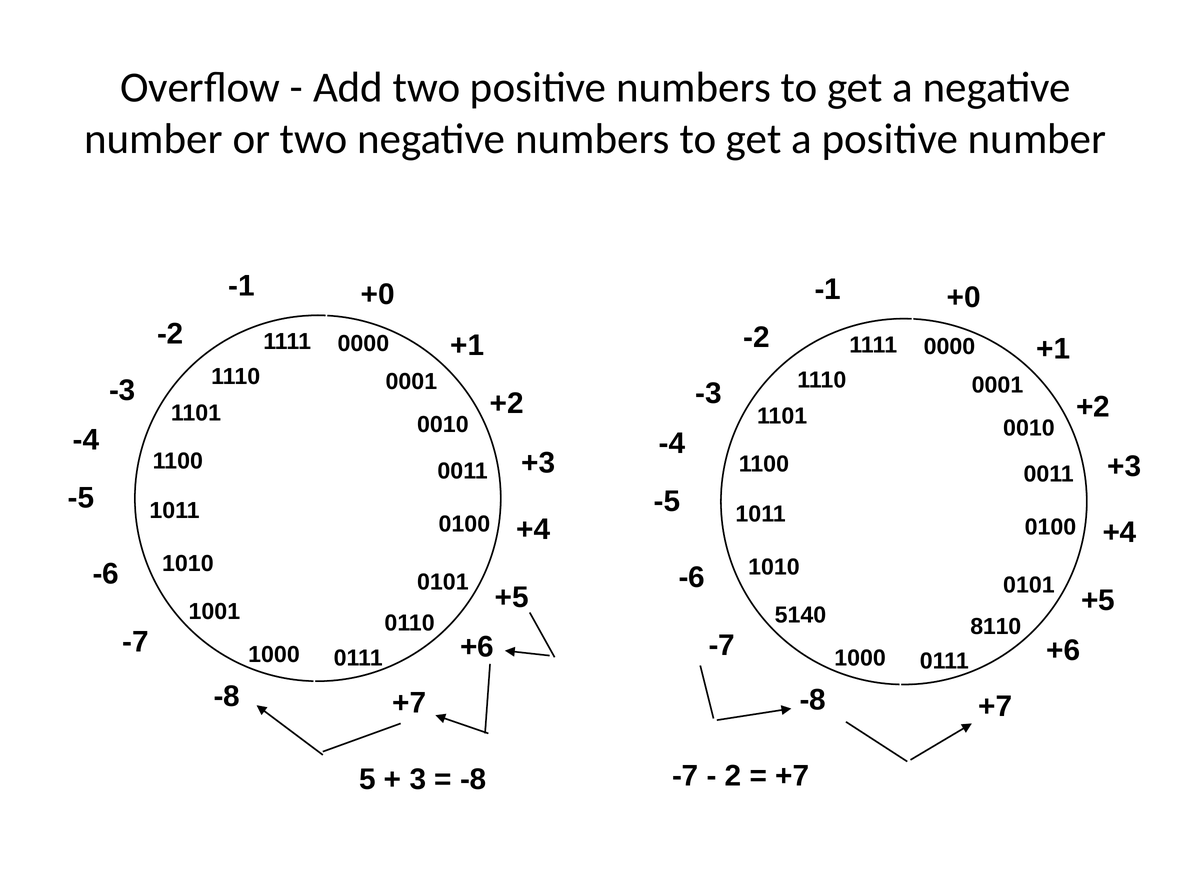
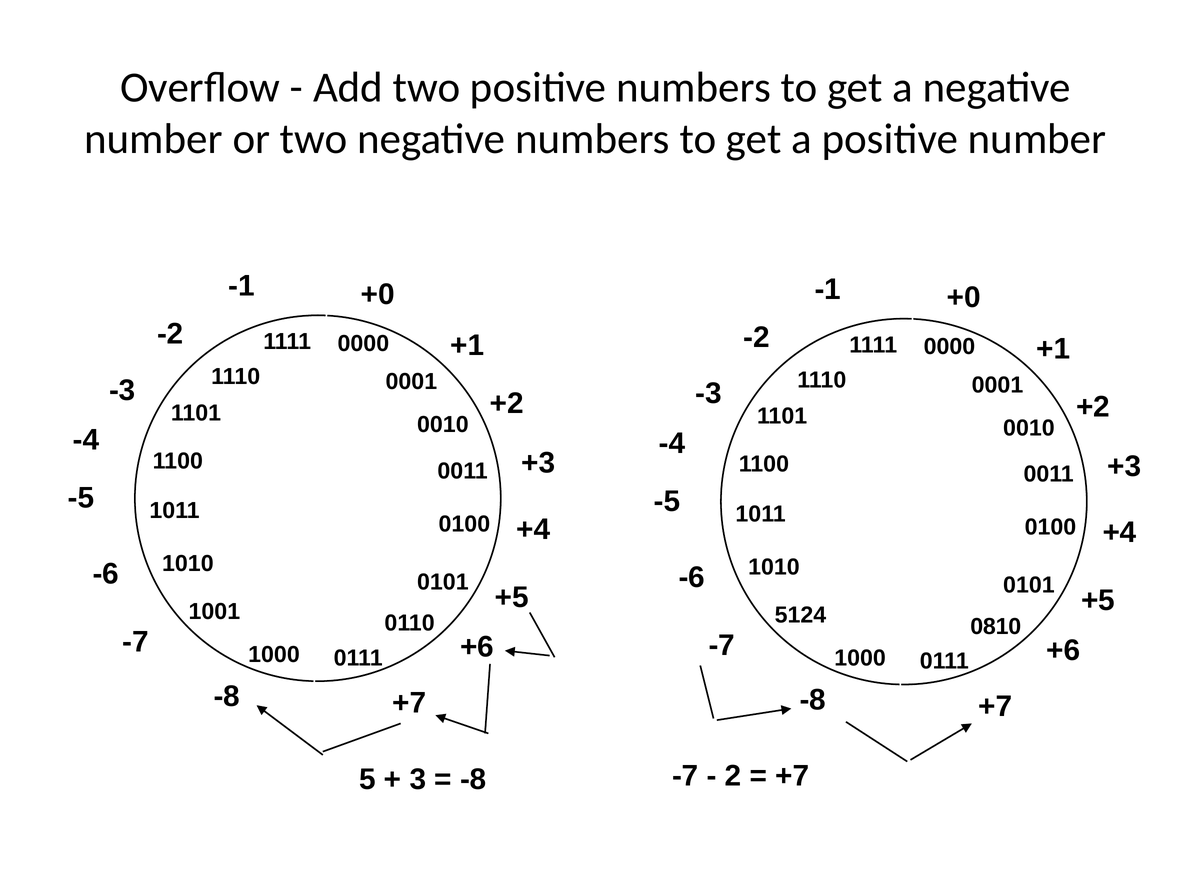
5140: 5140 -> 5124 (800, 615)
8110: 8110 -> 0810 (996, 627)
